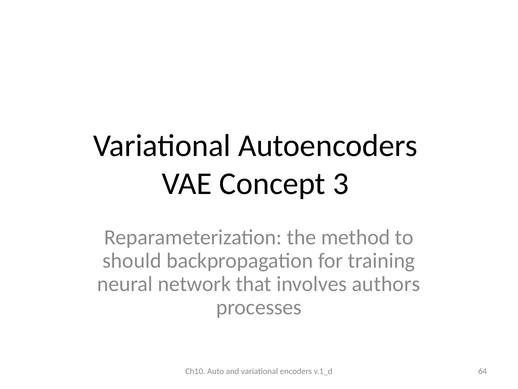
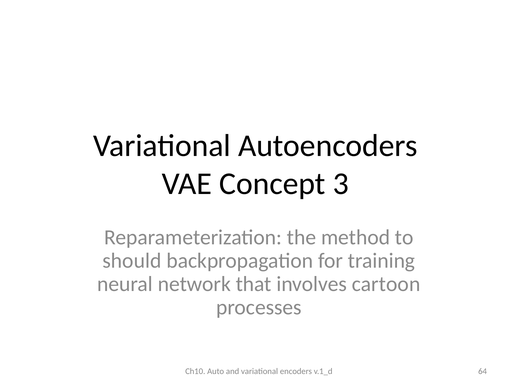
authors: authors -> cartoon (386, 284)
